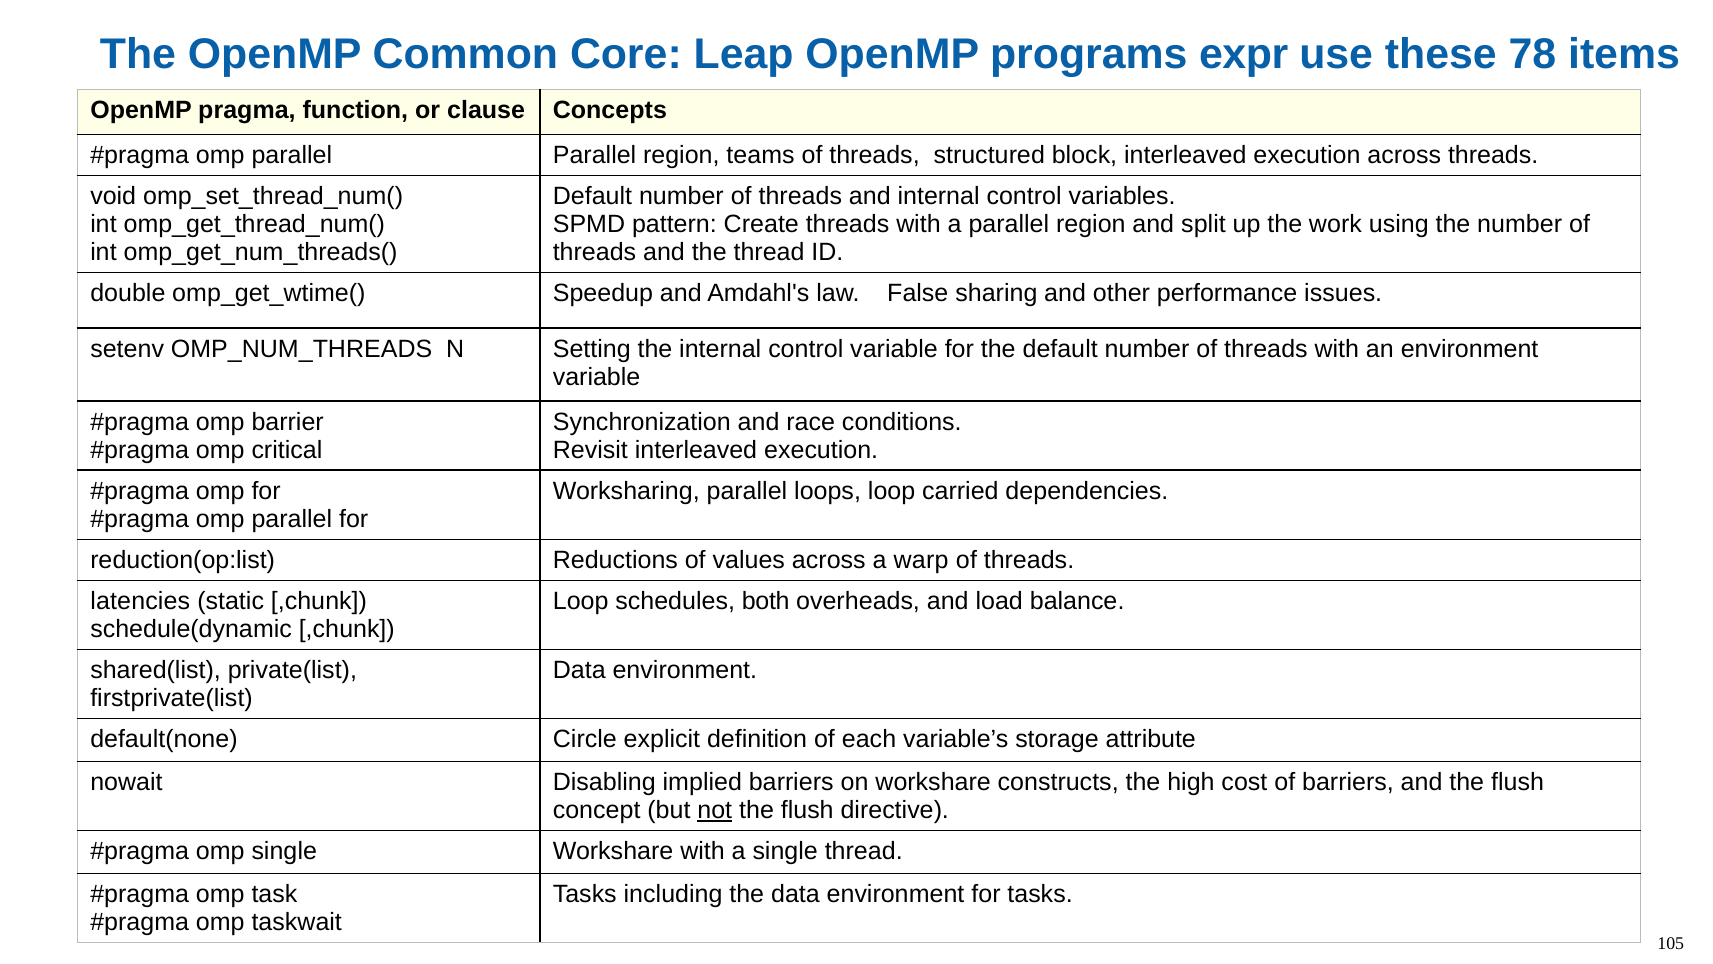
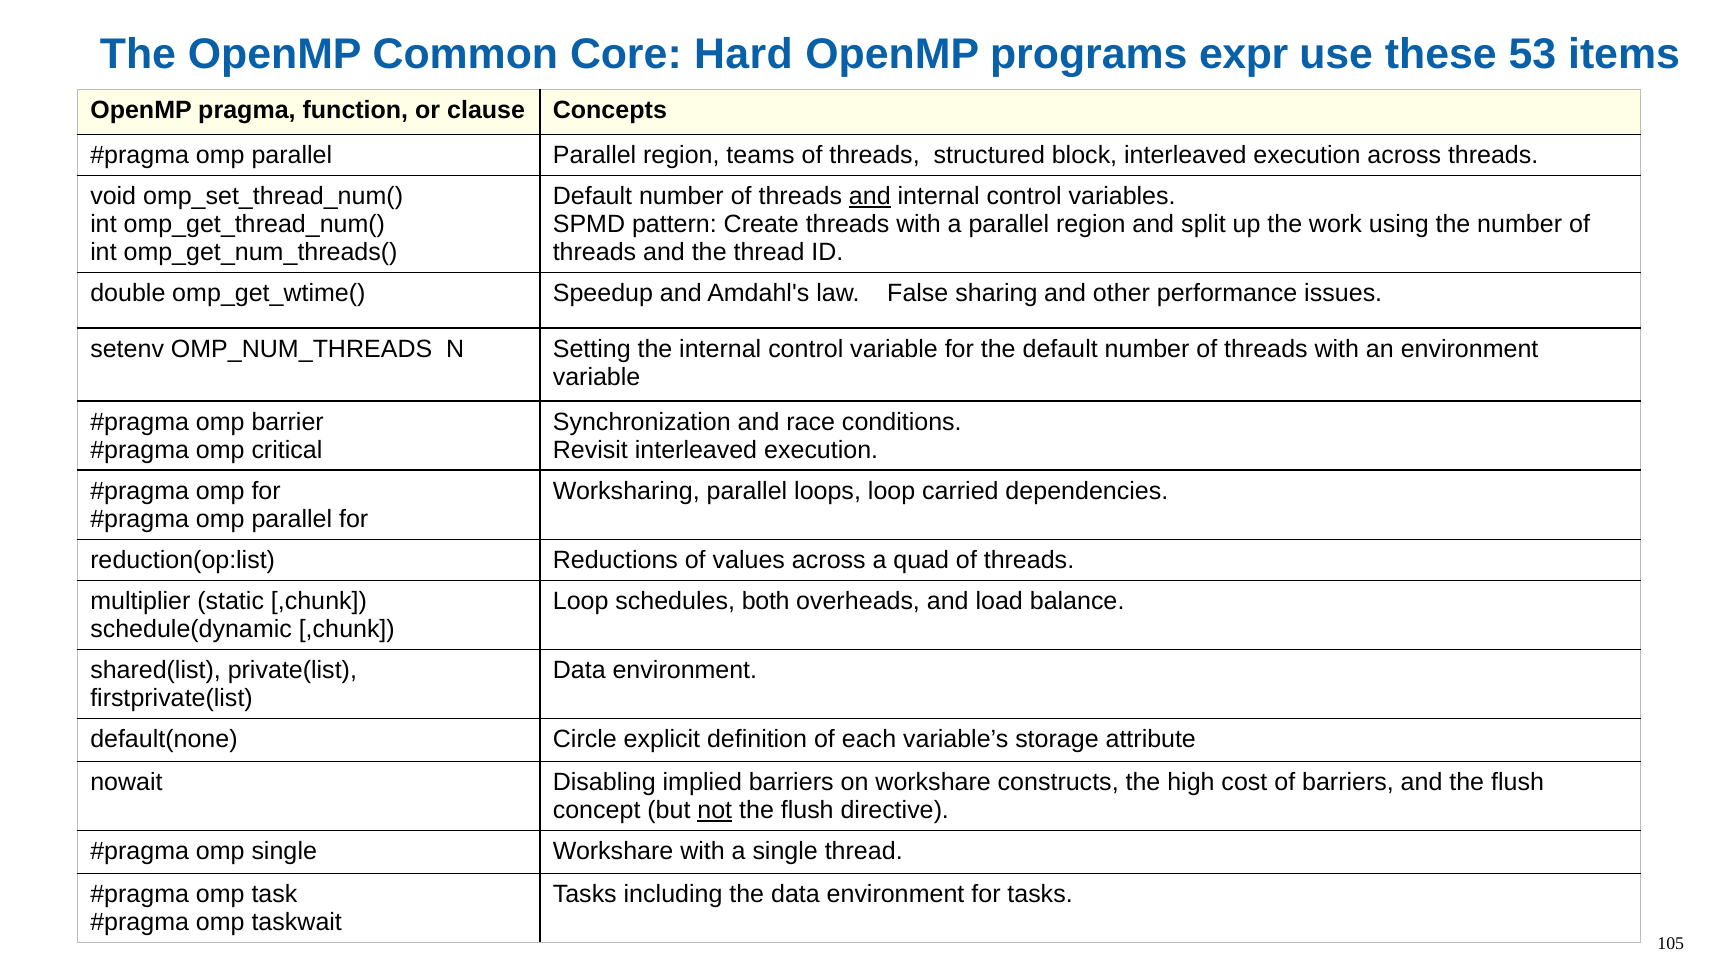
Leap: Leap -> Hard (743, 54)
78: 78 -> 53 (1532, 54)
and underline: none -> present (870, 196)
warp: warp -> quad (921, 560)
latencies: latencies -> multiplier (140, 601)
